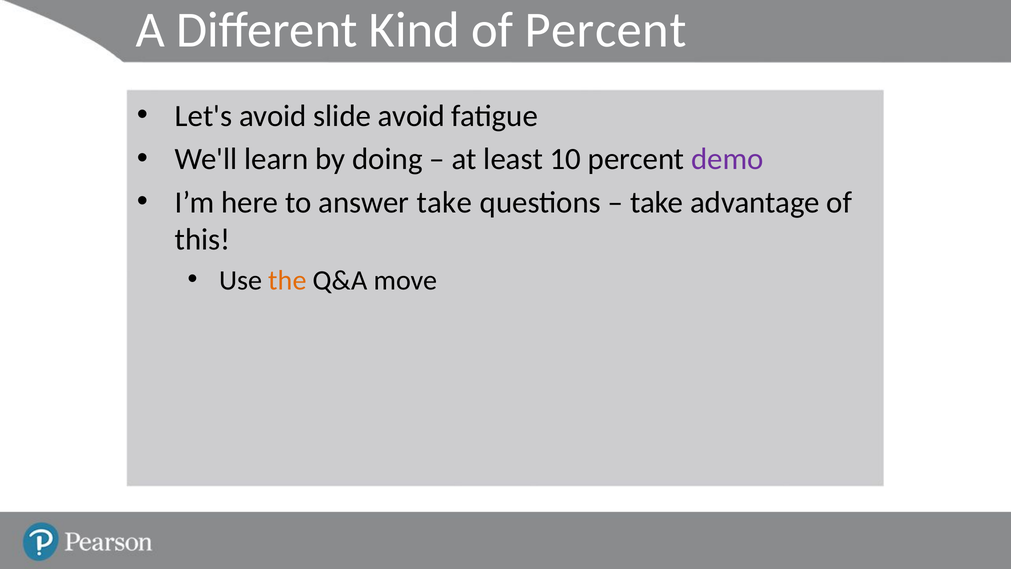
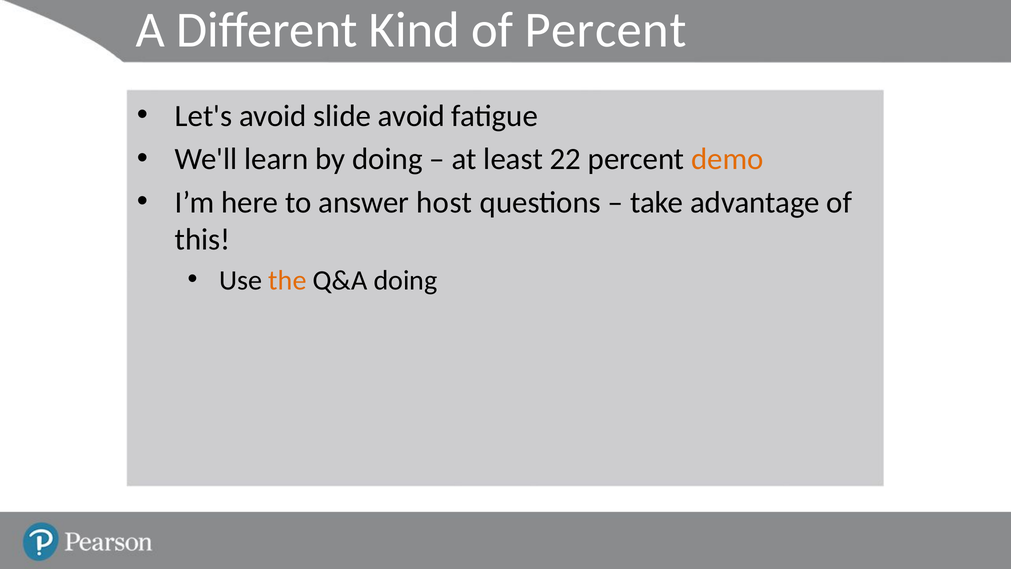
10: 10 -> 22 (565, 159)
demo colour: purple -> orange (727, 159)
answer take: take -> host (444, 202)
Q&A move: move -> doing (405, 280)
